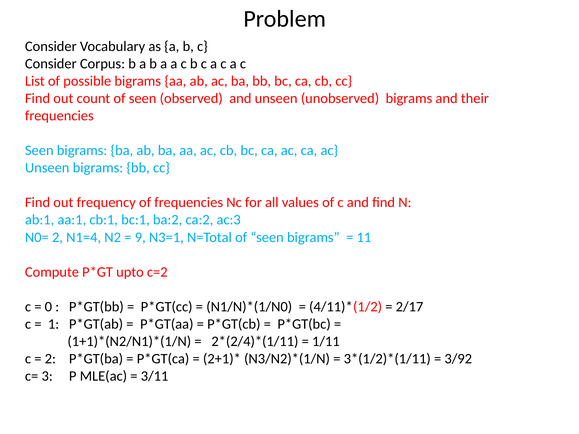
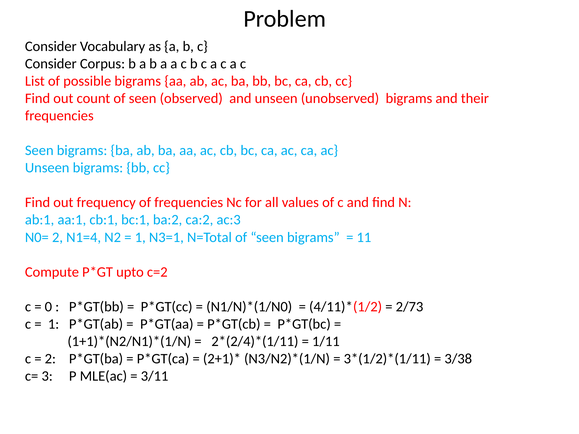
9: 9 -> 1 (140, 237)
2/17: 2/17 -> 2/73 (409, 307)
3/92: 3/92 -> 3/38 (458, 359)
